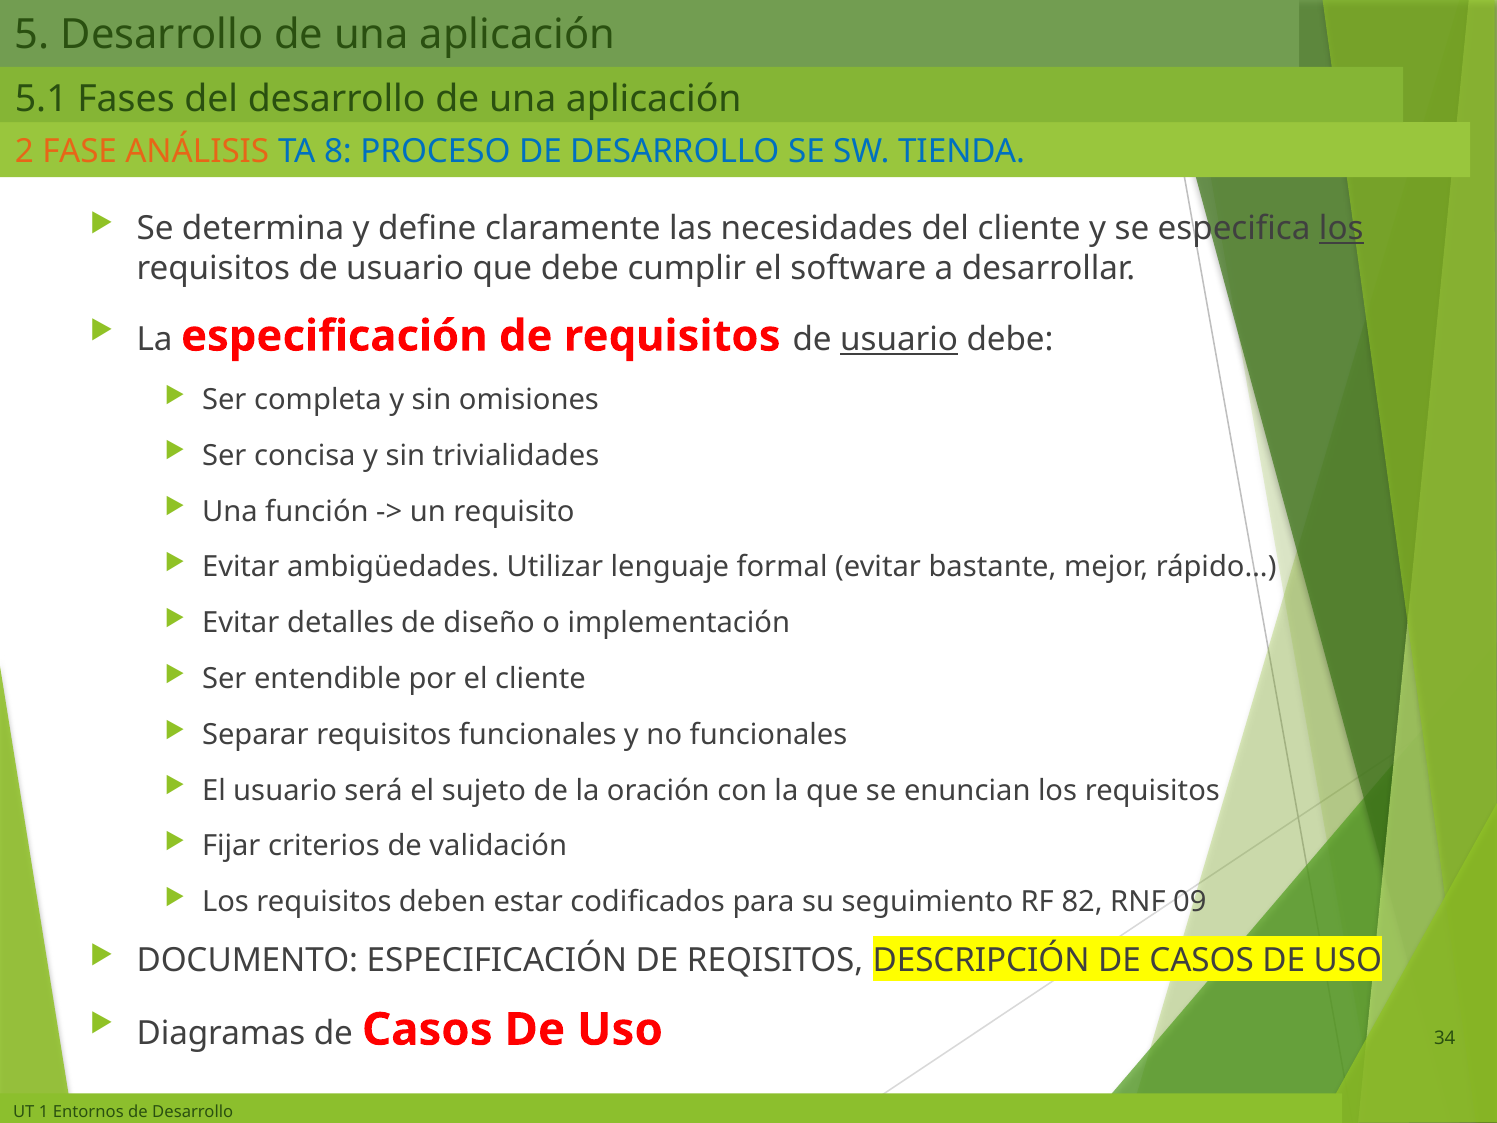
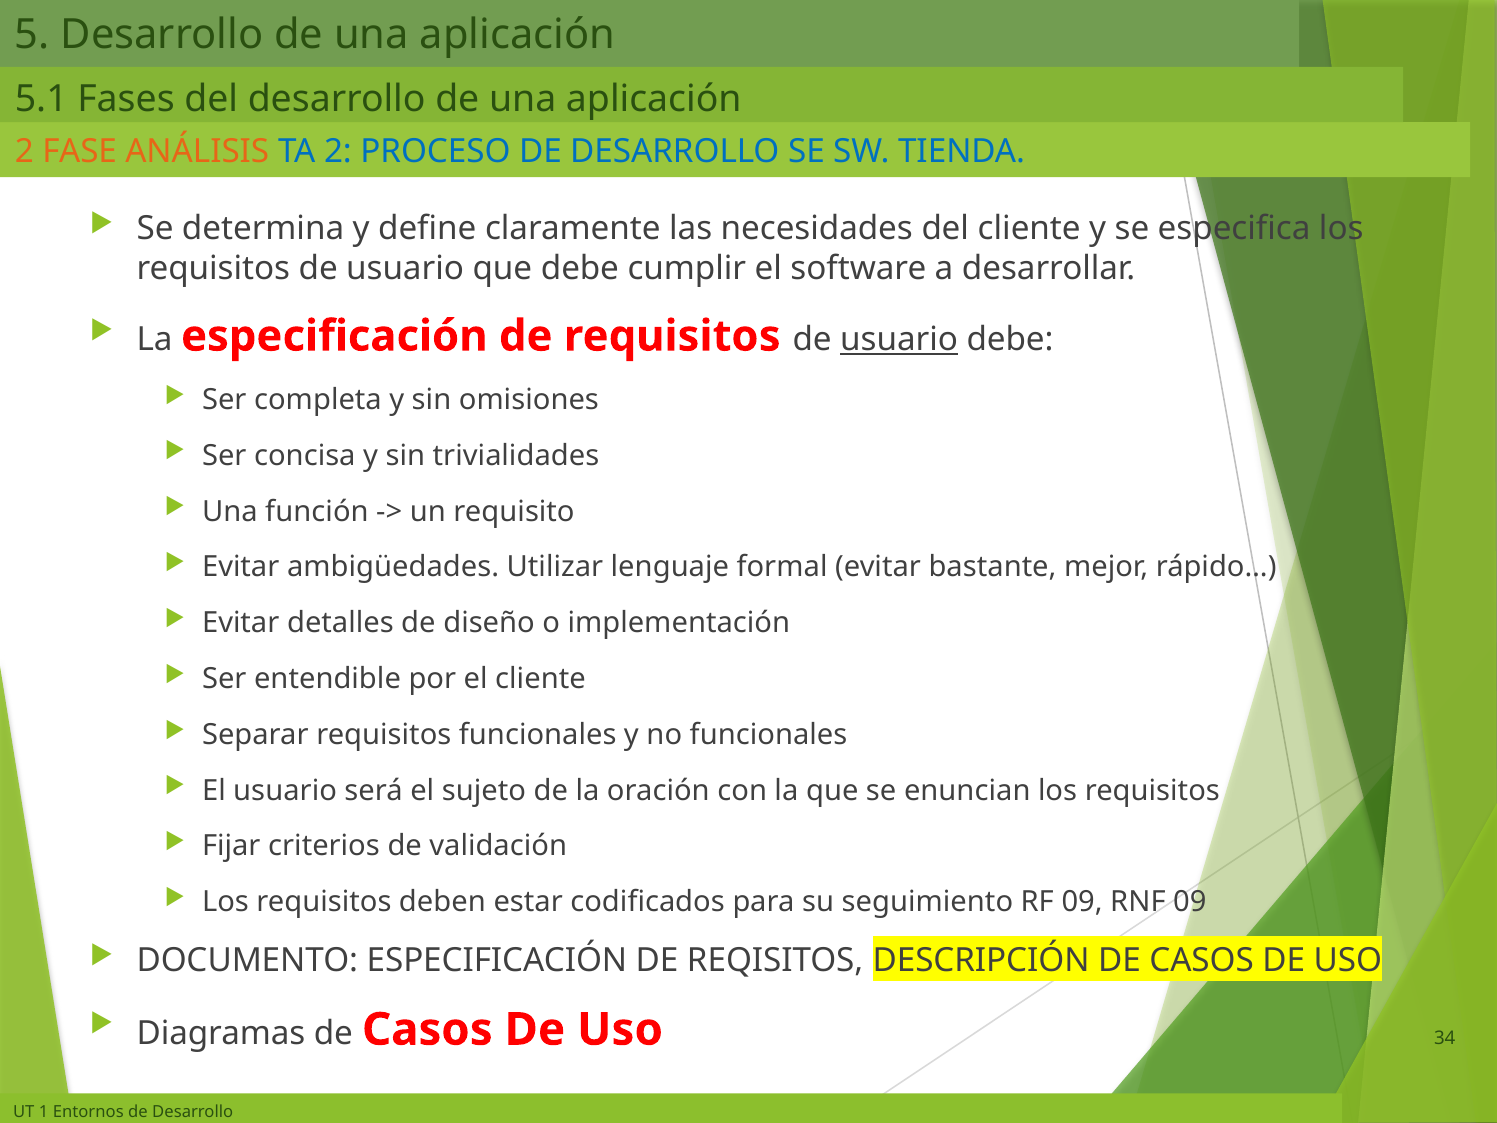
TA 8: 8 -> 2 (338, 152)
los underline: present -> none (1341, 229)
RF 82: 82 -> 09 (1082, 902)
